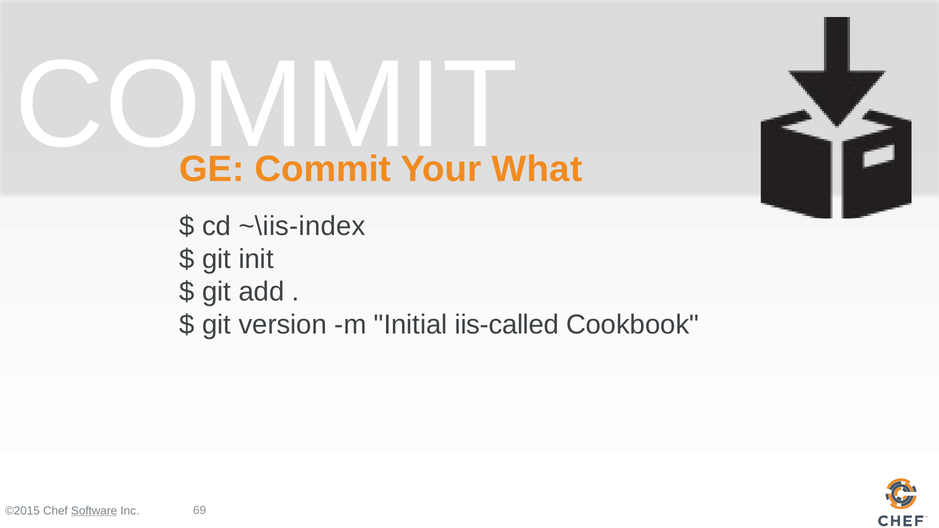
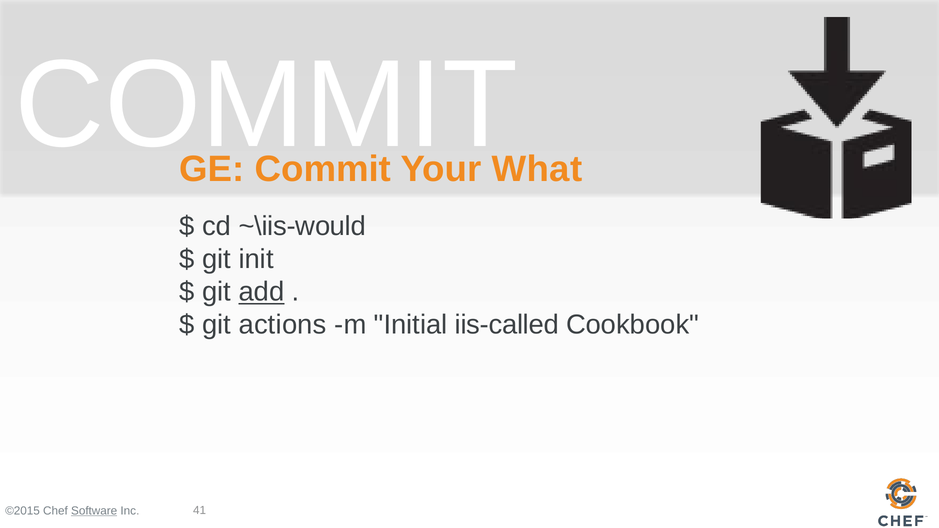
~\iis-index: ~\iis-index -> ~\iis-would (302, 226)
add underline: none -> present (262, 292)
version: version -> actions (283, 325)
69: 69 -> 41 (200, 510)
